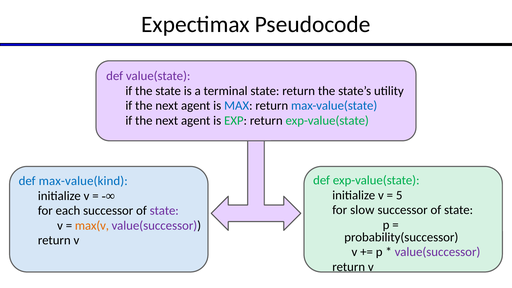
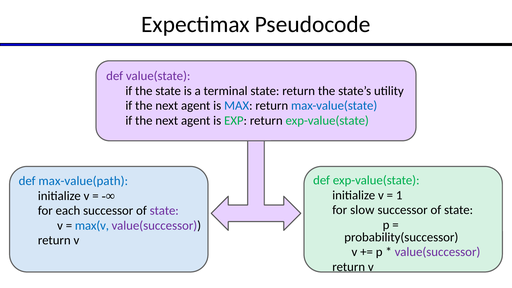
max-value(kind: max-value(kind -> max-value(path (83, 181)
5: 5 -> 1 (399, 195)
max(v colour: orange -> blue (92, 225)
